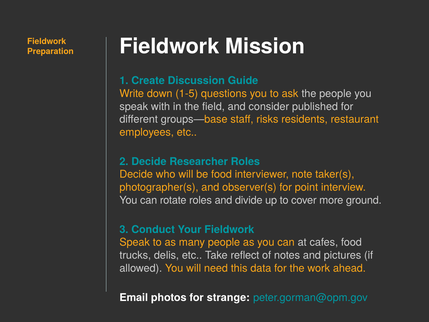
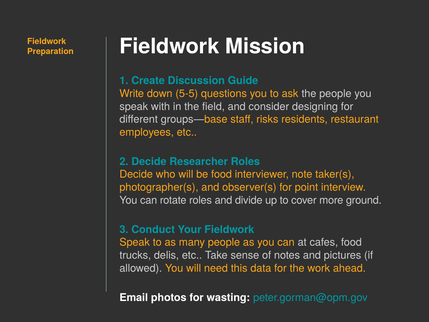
1-5: 1-5 -> 5-5 (187, 94)
published: published -> designing (315, 106)
reflect: reflect -> sense (245, 255)
strange: strange -> wasting (228, 297)
